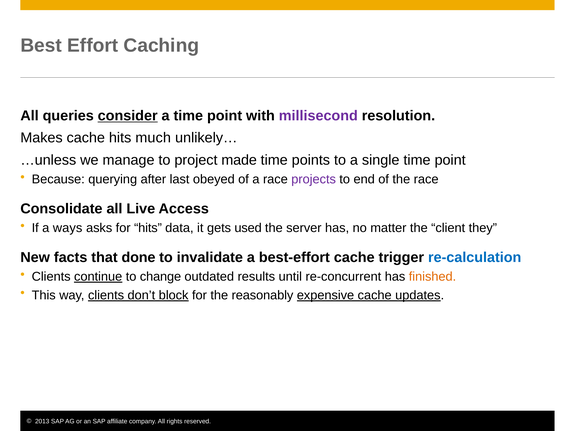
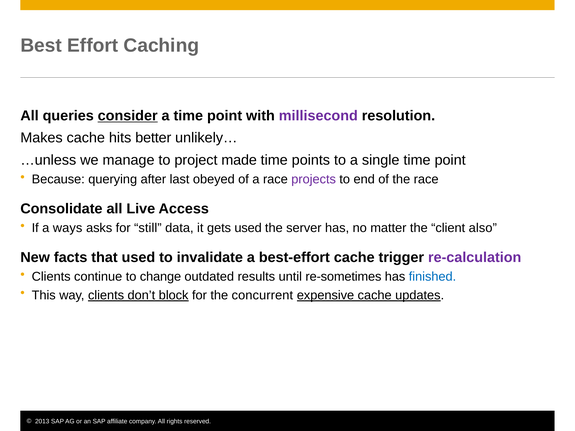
much: much -> better (153, 138)
for hits: hits -> still (148, 228)
they: they -> also (483, 228)
that done: done -> used (138, 257)
re-calculation colour: blue -> purple (475, 257)
continue underline: present -> none (98, 277)
re-concurrent: re-concurrent -> re-sometimes (343, 277)
finished colour: orange -> blue (432, 277)
reasonably: reasonably -> concurrent (262, 295)
